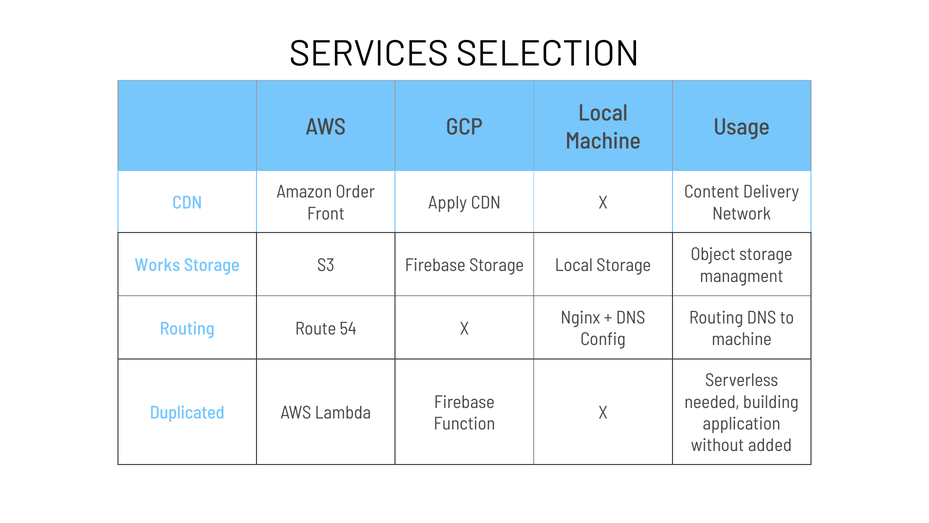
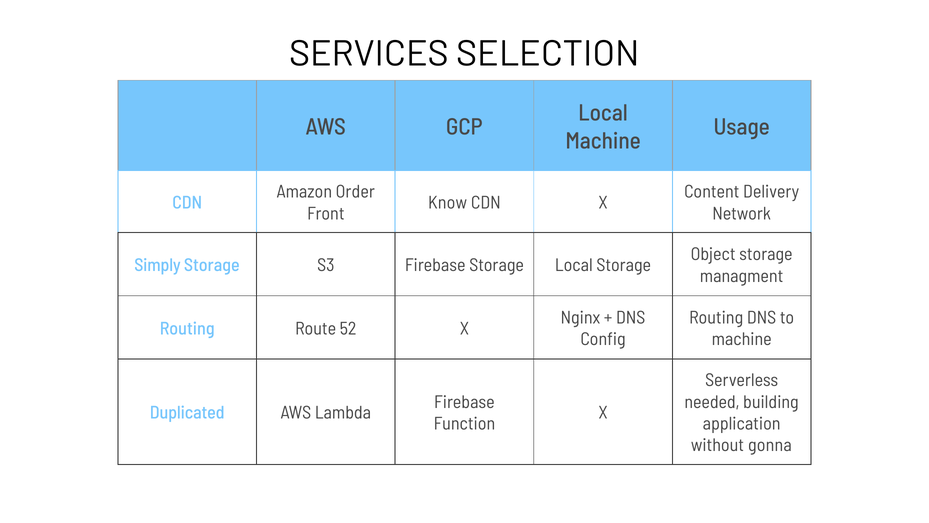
Apply: Apply -> Know (448, 203)
Works: Works -> Simply (158, 265)
54: 54 -> 52 (348, 328)
added: added -> gonna (770, 445)
